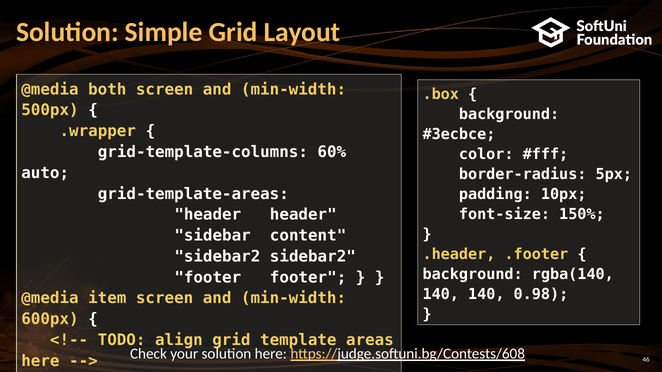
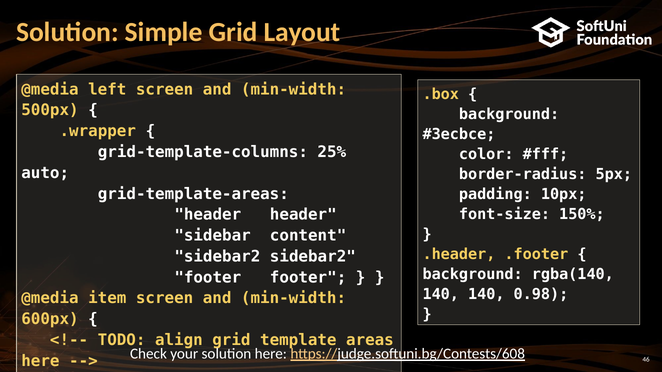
both: both -> left (107, 89)
60%: 60% -> 25% (332, 152)
